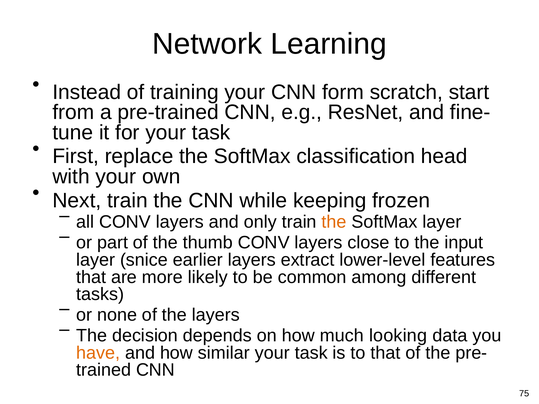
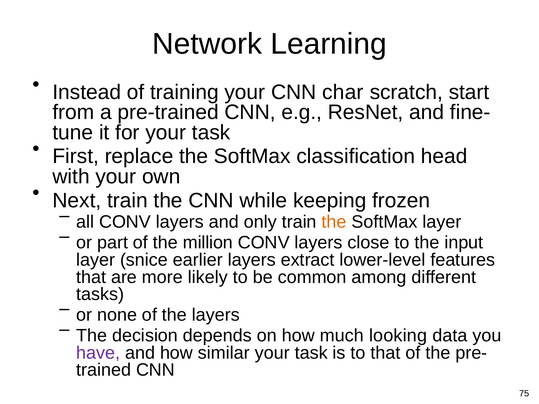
form: form -> char (343, 92)
thumb: thumb -> million (208, 243)
have colour: orange -> purple (98, 353)
